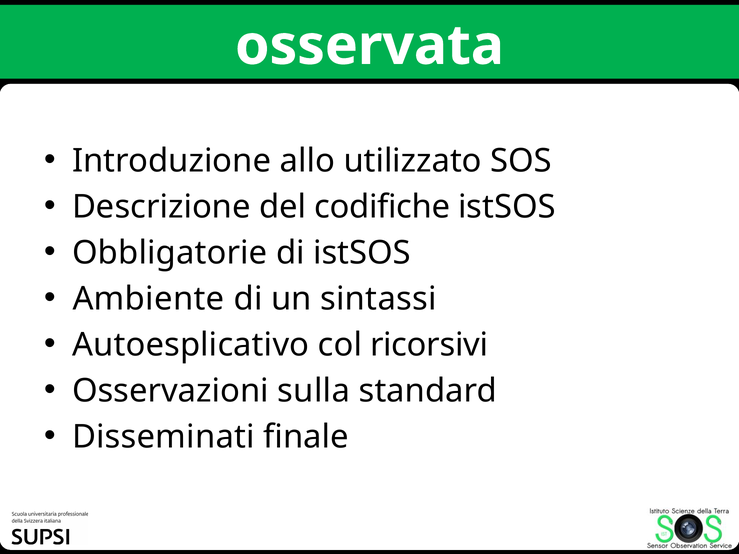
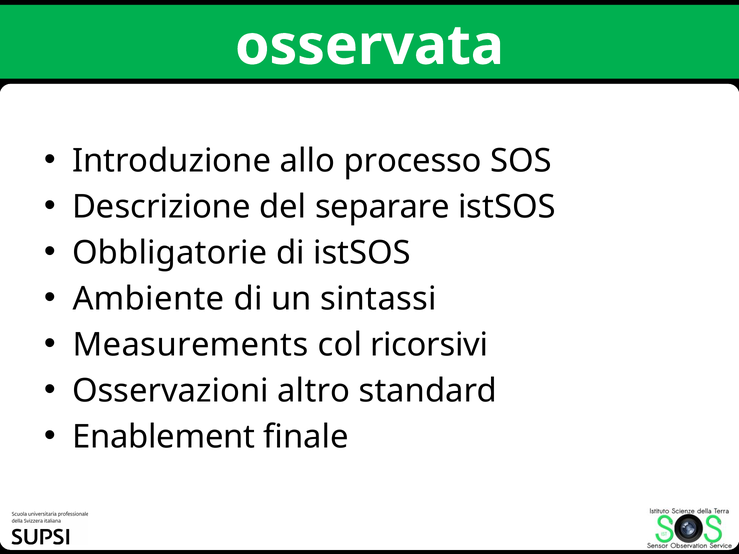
utilizzato: utilizzato -> processo (413, 161)
codifiche: codifiche -> separare (382, 207)
Autoesplicativo: Autoesplicativo -> Measurements (191, 345)
sulla: sulla -> altro (314, 391)
Disseminati: Disseminati -> Enablement (164, 437)
